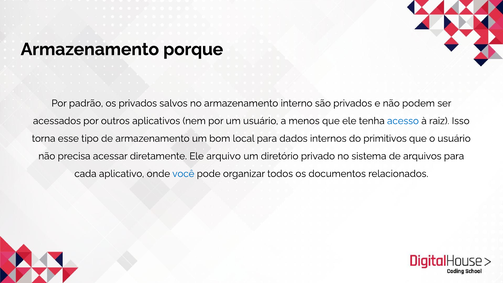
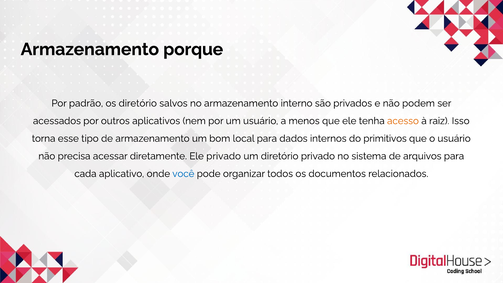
os privados: privados -> diretório (138, 103)
acesso colour: blue -> orange (403, 121)
Ele arquivo: arquivo -> privado (224, 156)
